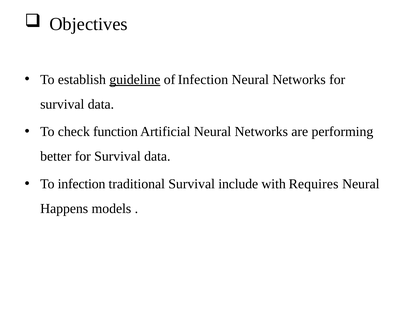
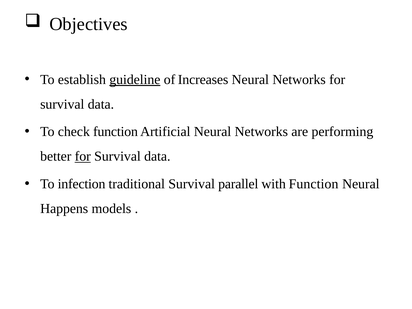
of Infection: Infection -> Increases (203, 80)
for underline: none -> present (83, 156)
include: include -> parallel (238, 184)
with Requires: Requires -> Function (314, 184)
